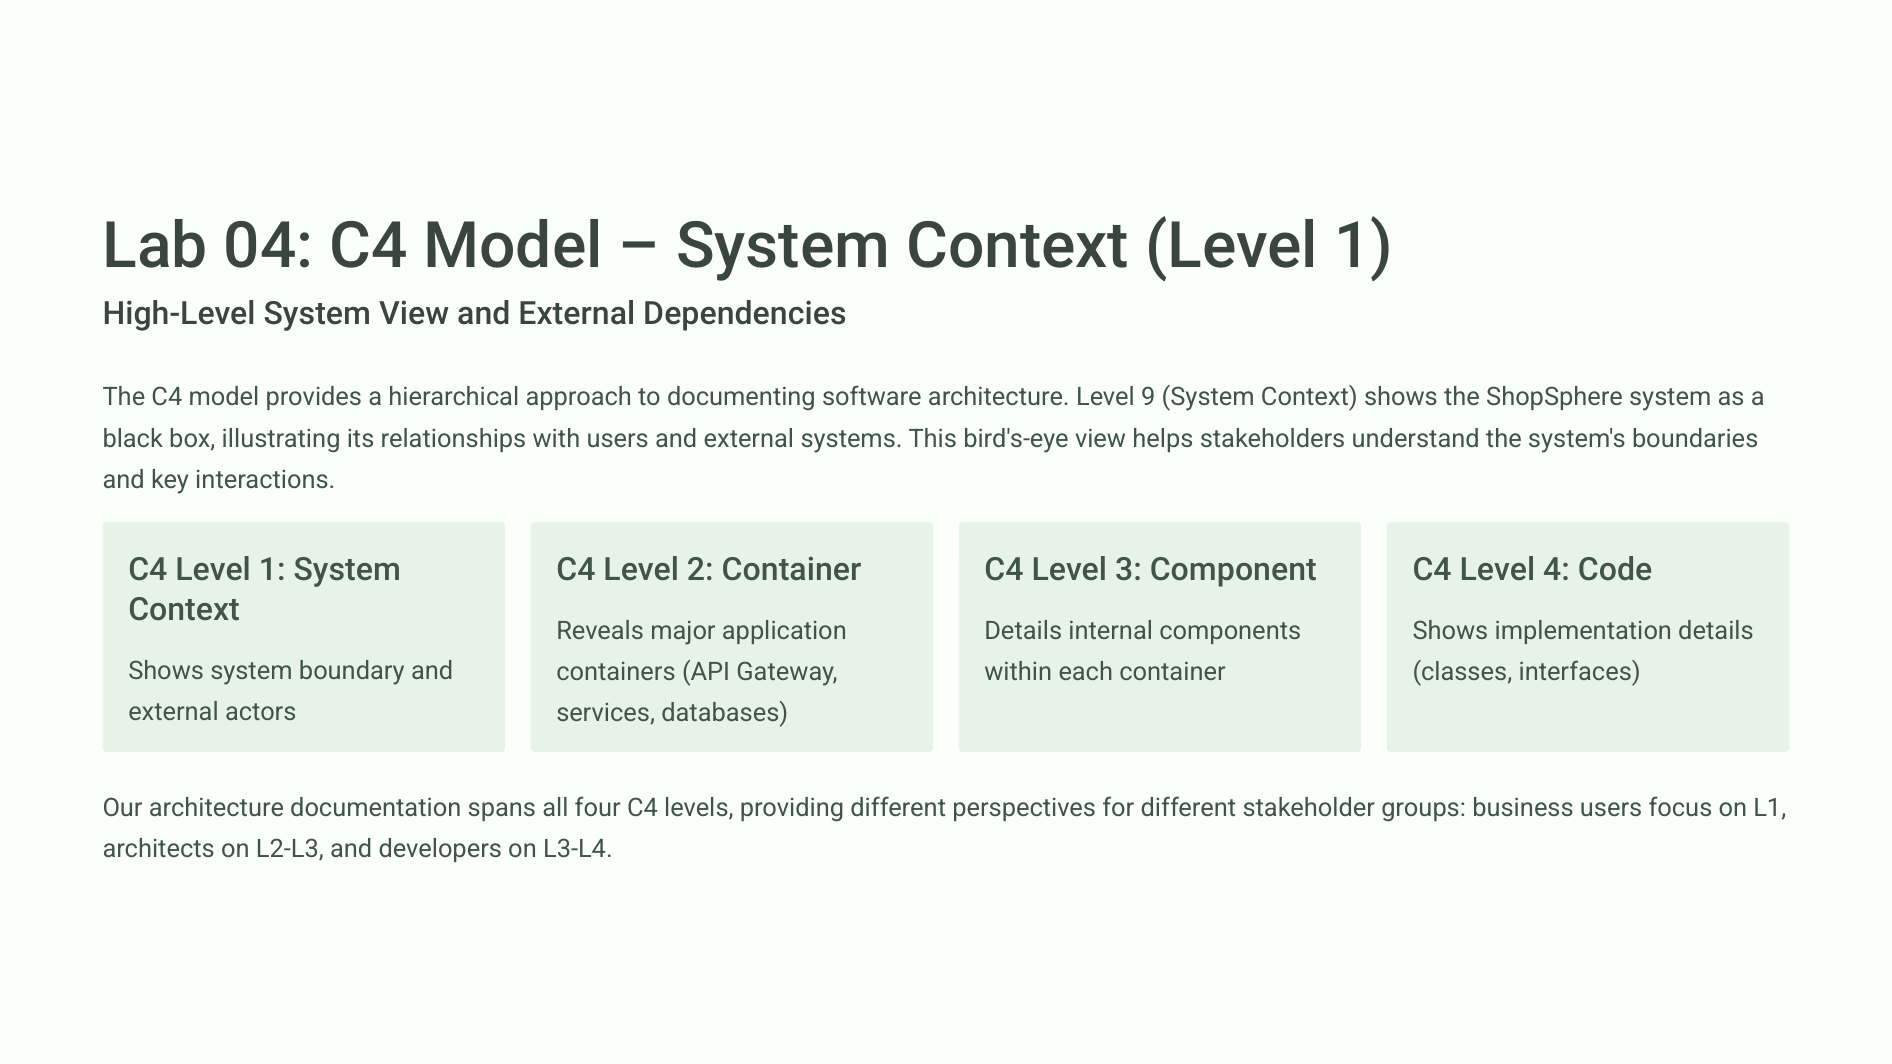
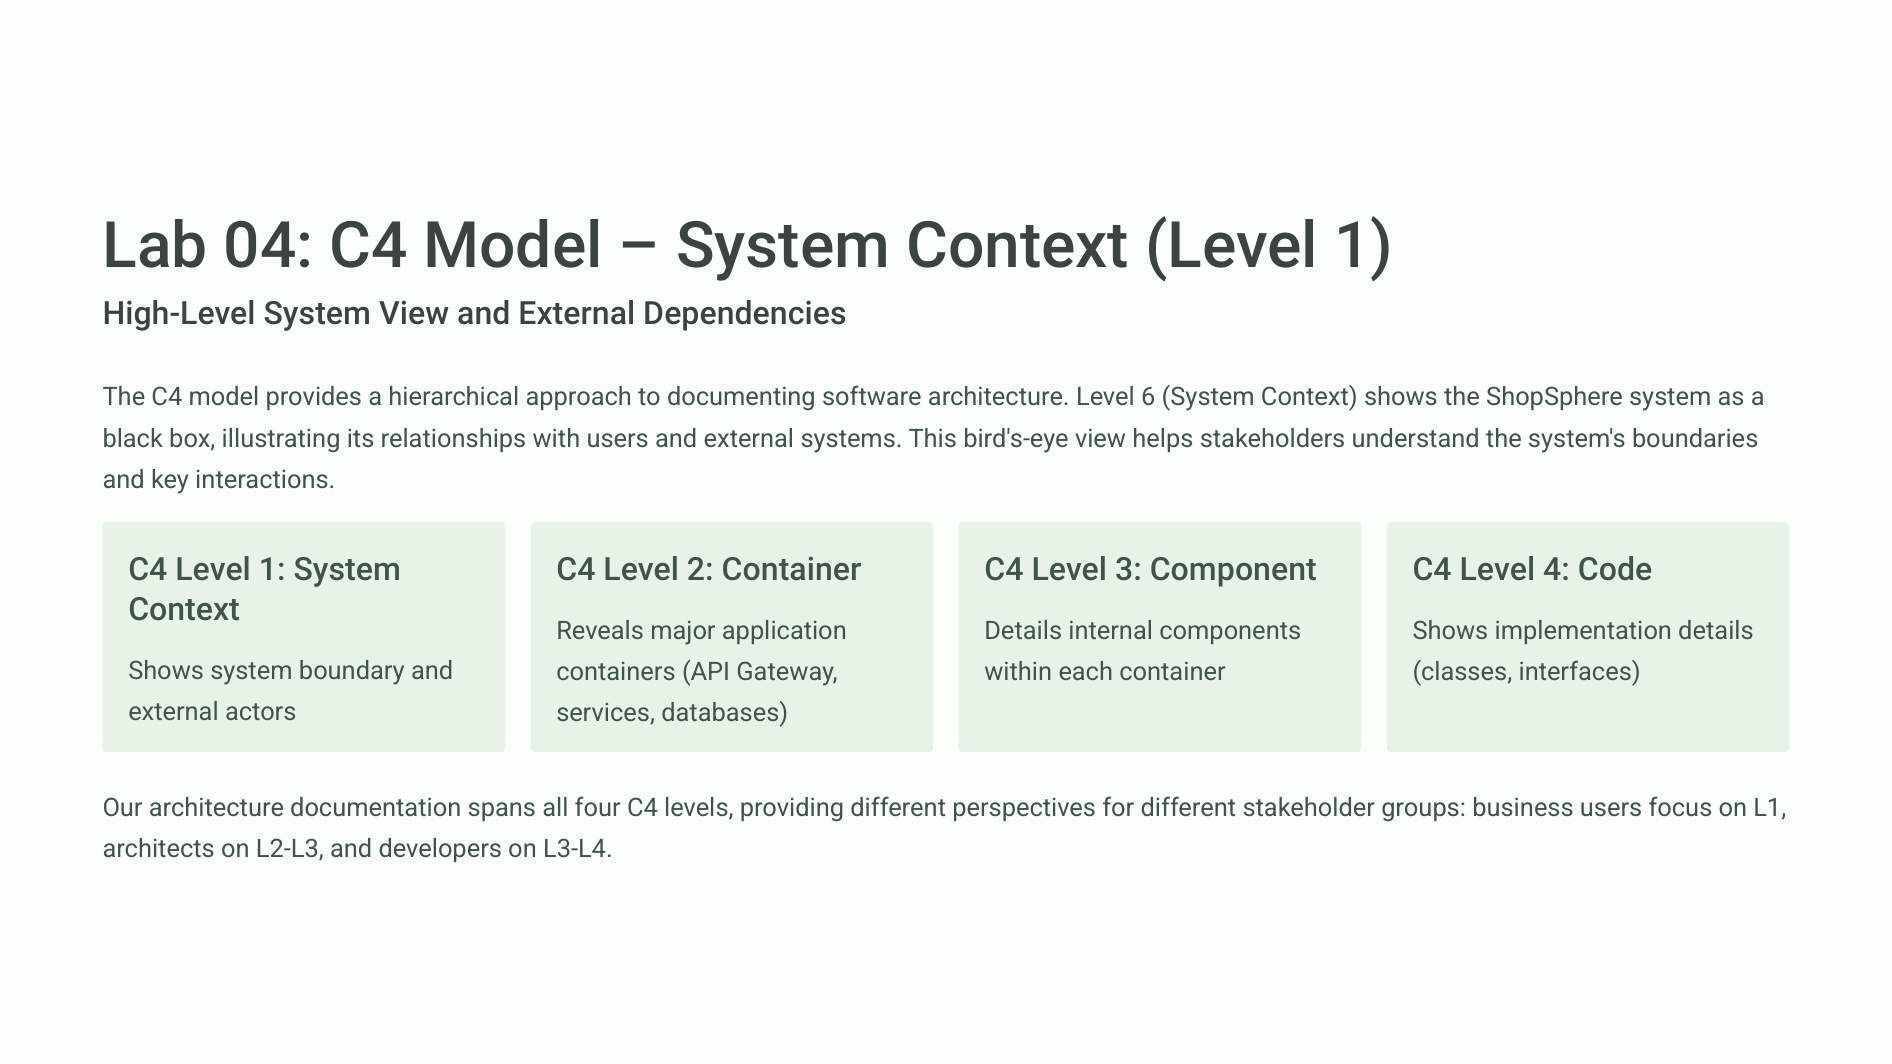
9: 9 -> 6 (1148, 398)
